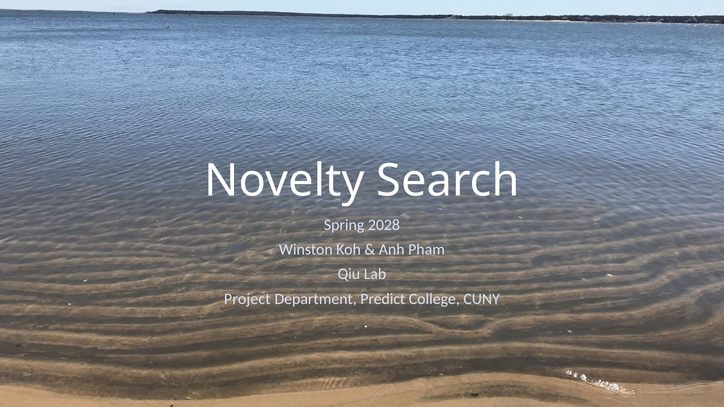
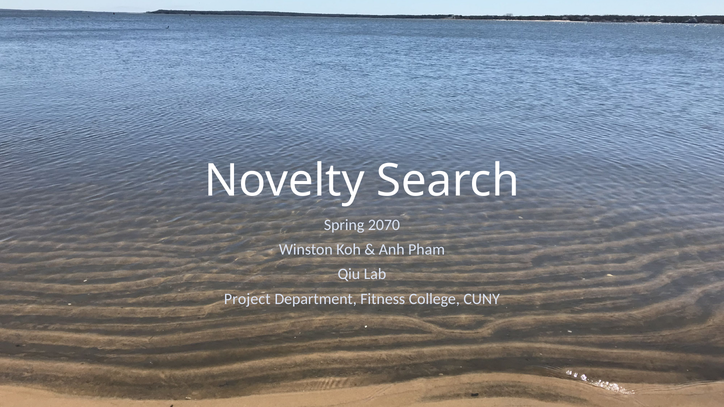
2028: 2028 -> 2070 (384, 225)
Predict: Predict -> Fitness (383, 299)
